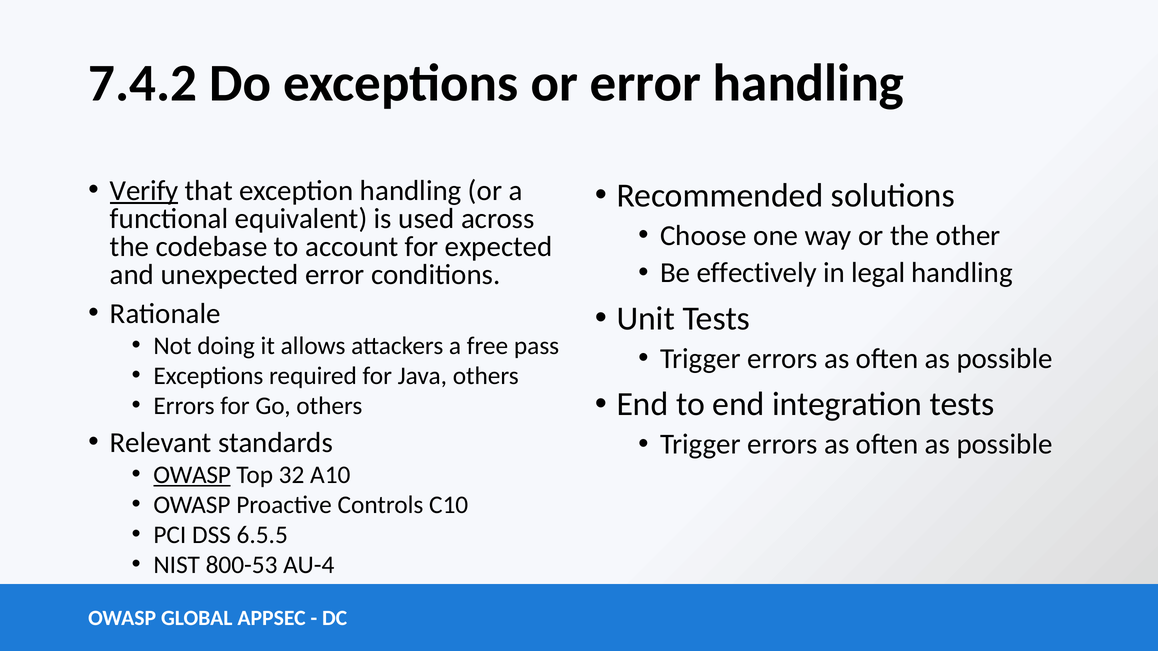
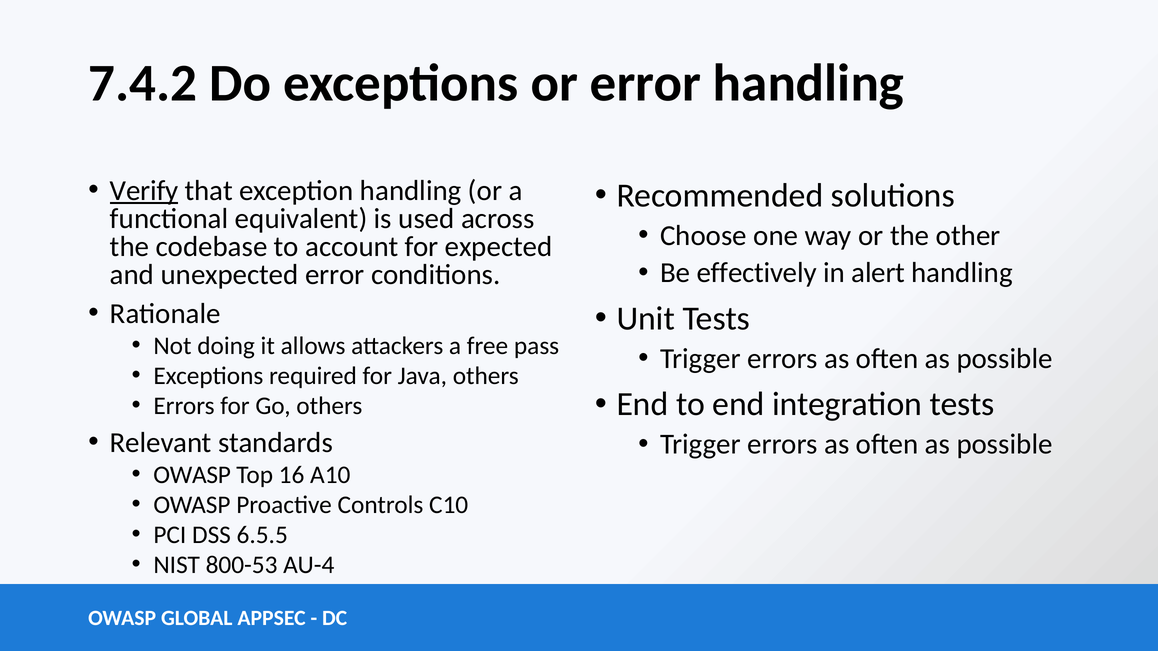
legal: legal -> alert (878, 273)
OWASP underline: present -> none (192, 475)
32: 32 -> 16 (292, 475)
